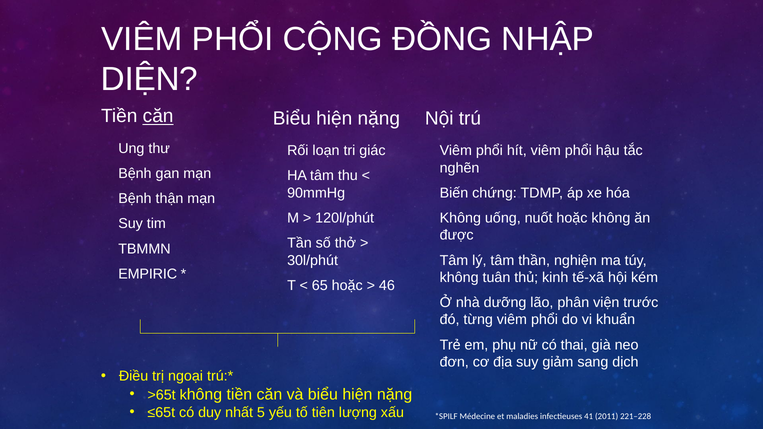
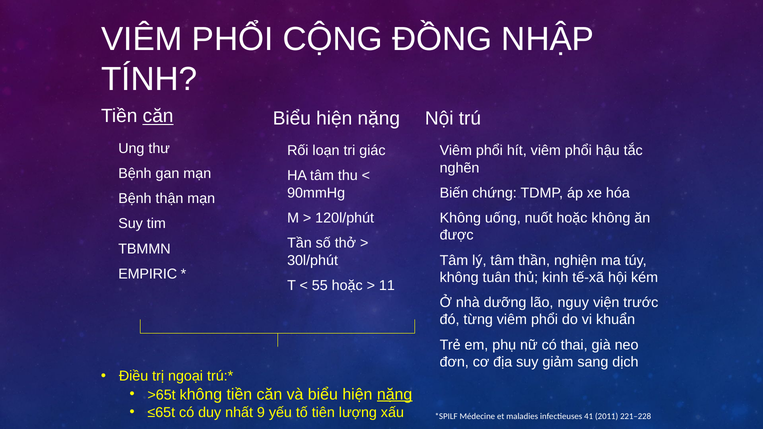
DIỆN: DIỆN -> TÍNH (149, 79)
65: 65 -> 55 (320, 286)
46: 46 -> 11 (387, 286)
phân: phân -> nguy (573, 303)
nặng underline: none -> present (395, 395)
5: 5 -> 9 (261, 413)
